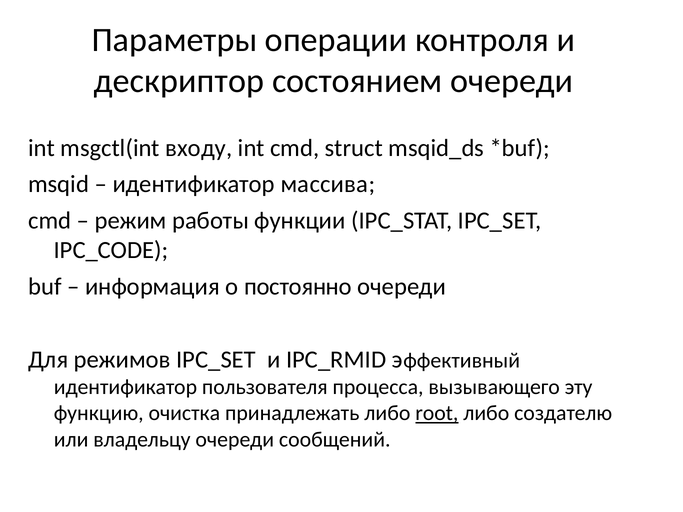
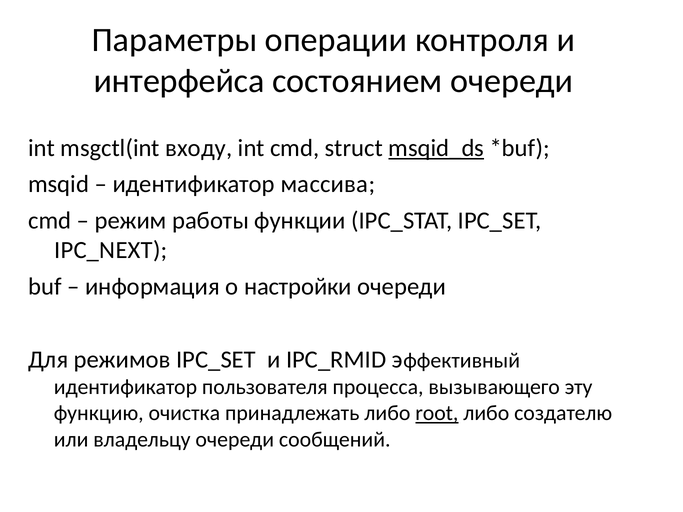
дескриптор: дескриптор -> интерфейса (179, 81)
msqid_ds underline: none -> present (436, 148)
IPC_CODE: IPC_CODE -> IPC_NEXT (111, 250)
постоянно: постоянно -> настройки (298, 287)
